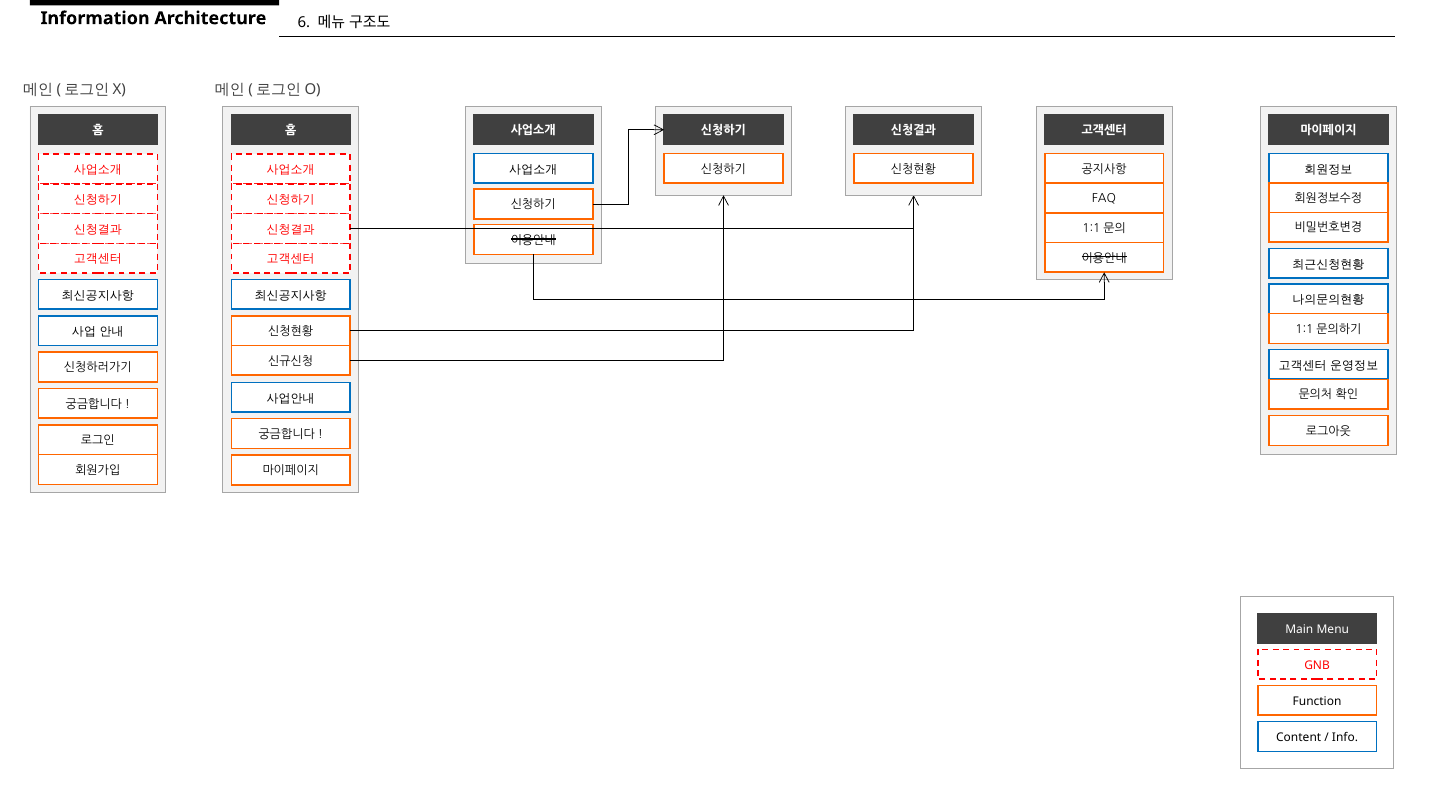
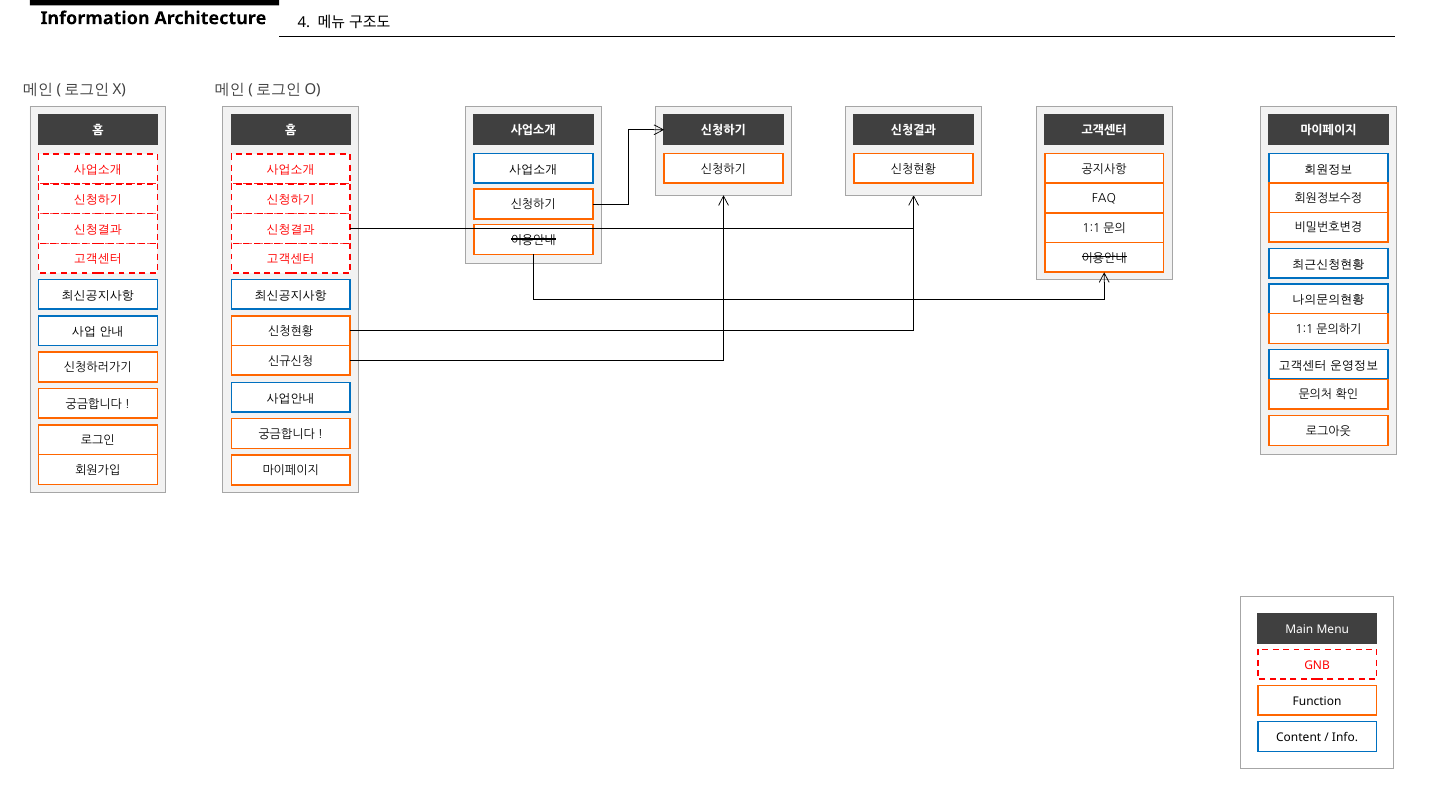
6: 6 -> 4 (304, 23)
